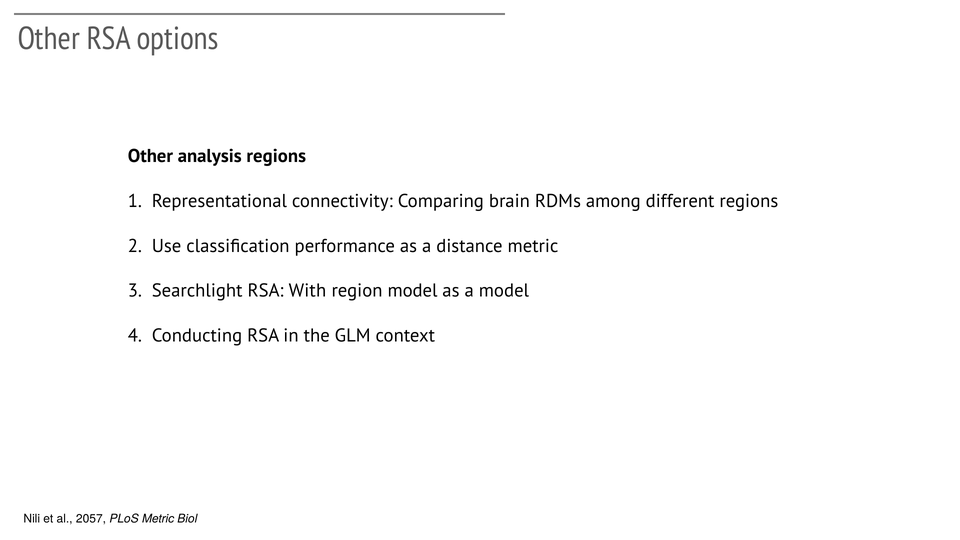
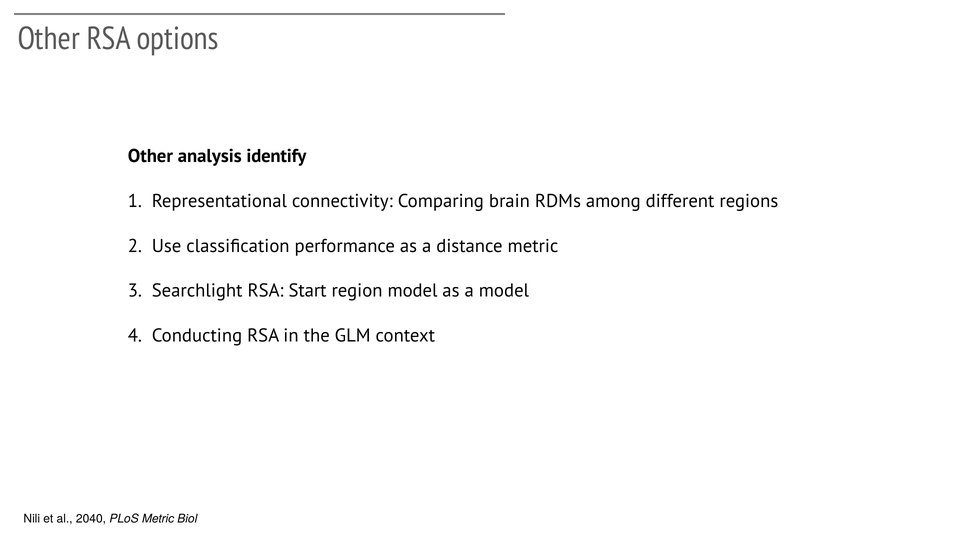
analysis regions: regions -> identify (276, 156)
With: With -> Start (308, 291)
2057: 2057 -> 2040 (91, 519)
